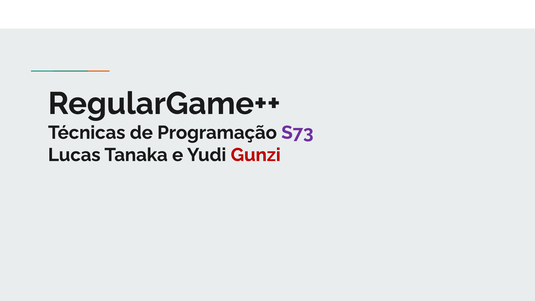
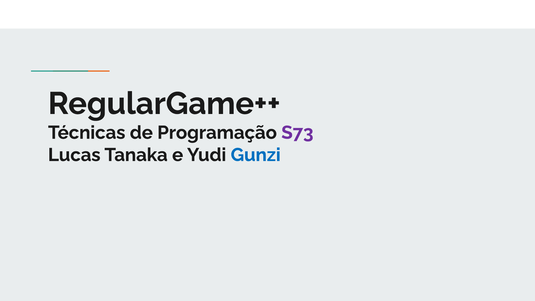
Gunzi colour: red -> blue (256, 155)
